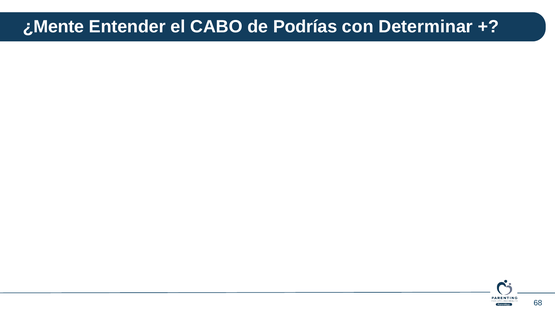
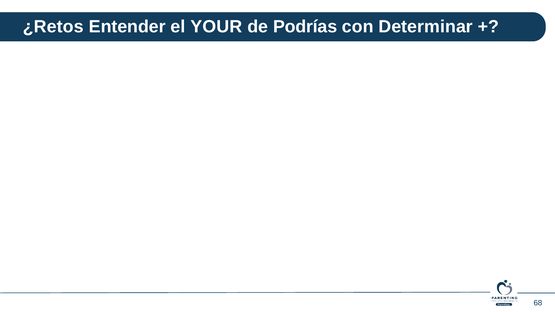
¿Mente: ¿Mente -> ¿Retos (53, 27)
CABO: CABO -> YOUR (216, 27)
